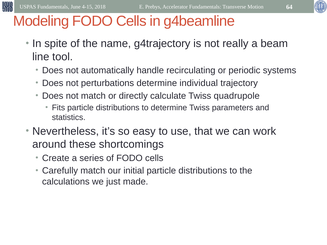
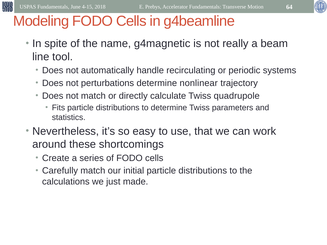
g4trajectory: g4trajectory -> g4magnetic (162, 44)
individual: individual -> nonlinear (199, 83)
